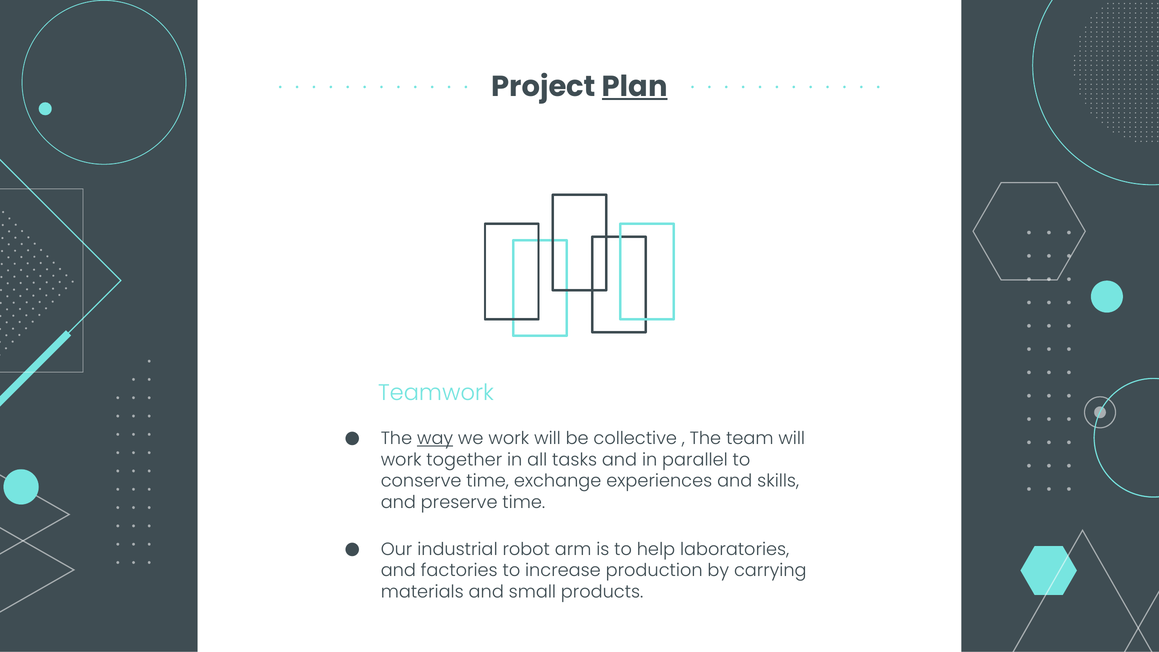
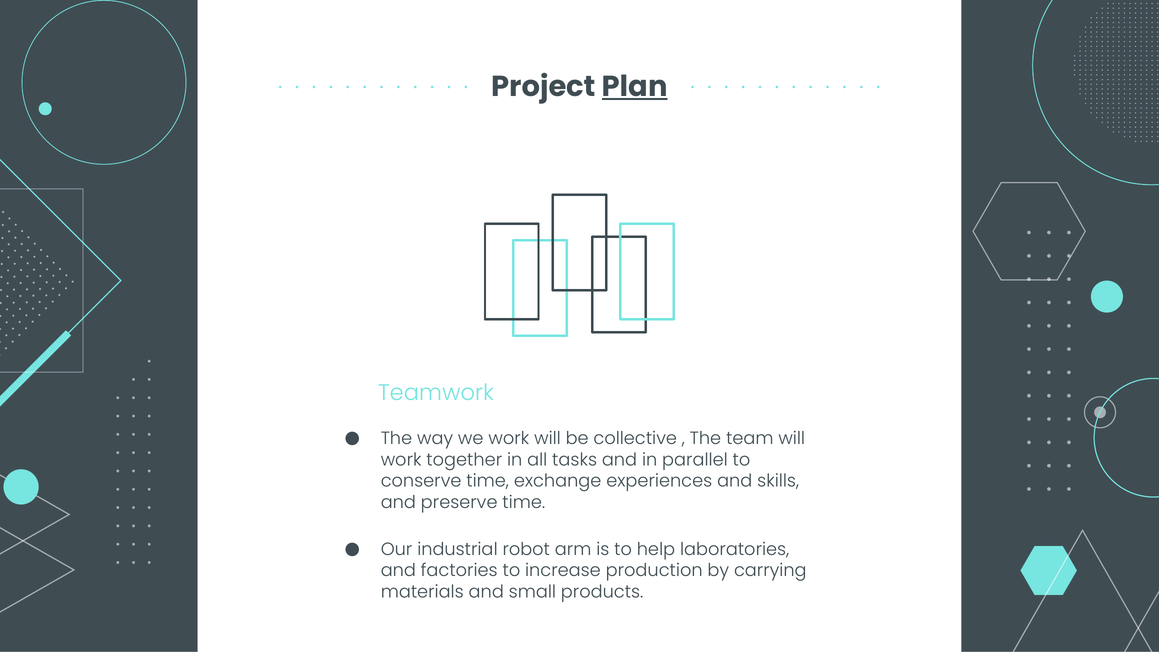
way underline: present -> none (435, 438)
